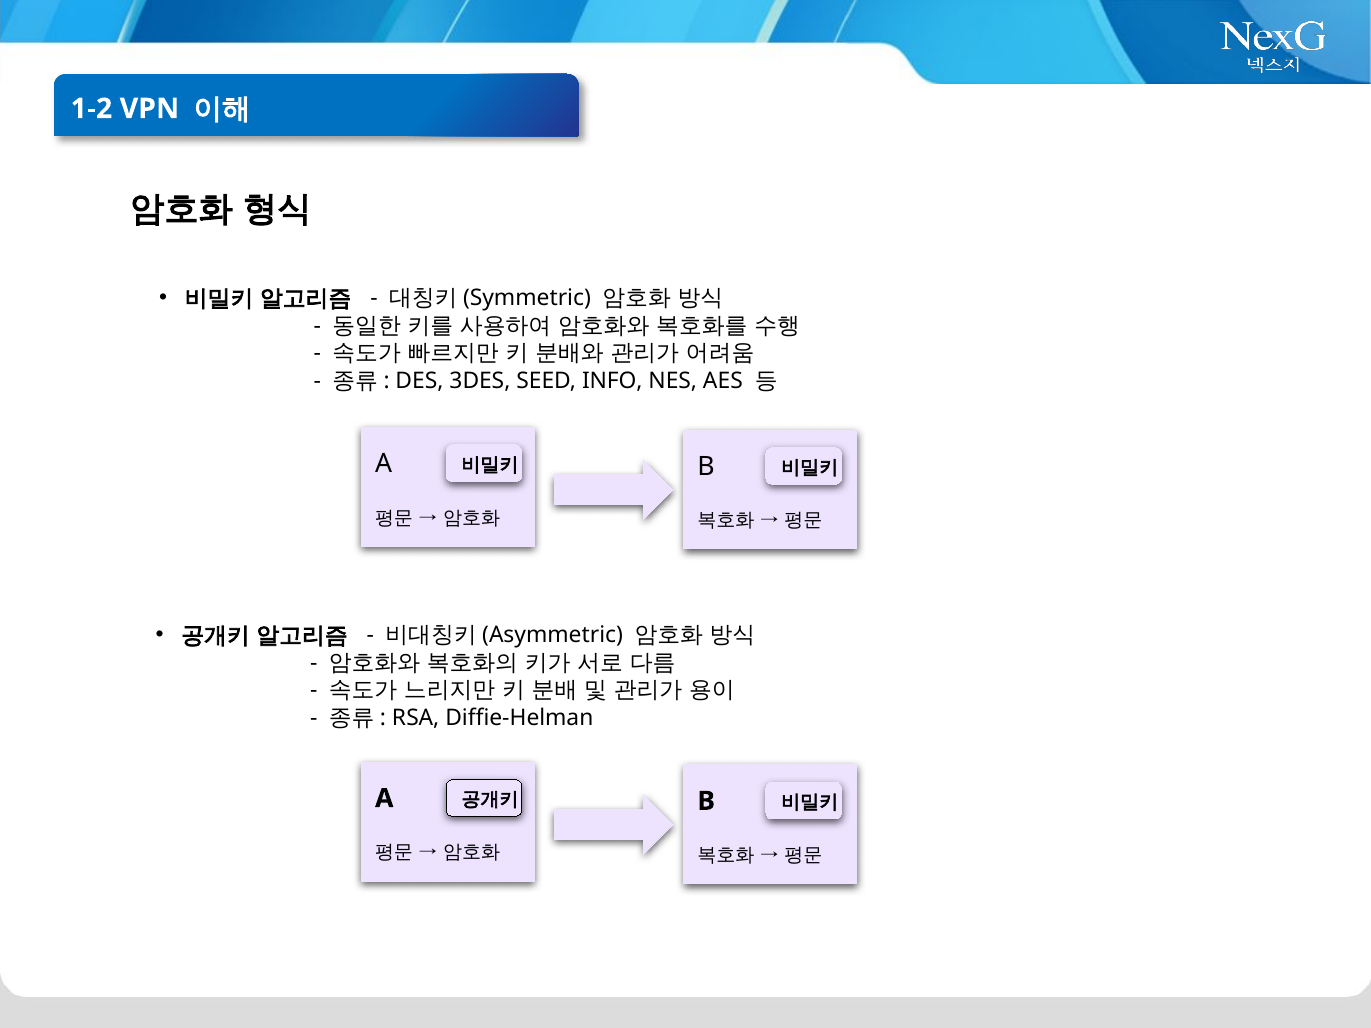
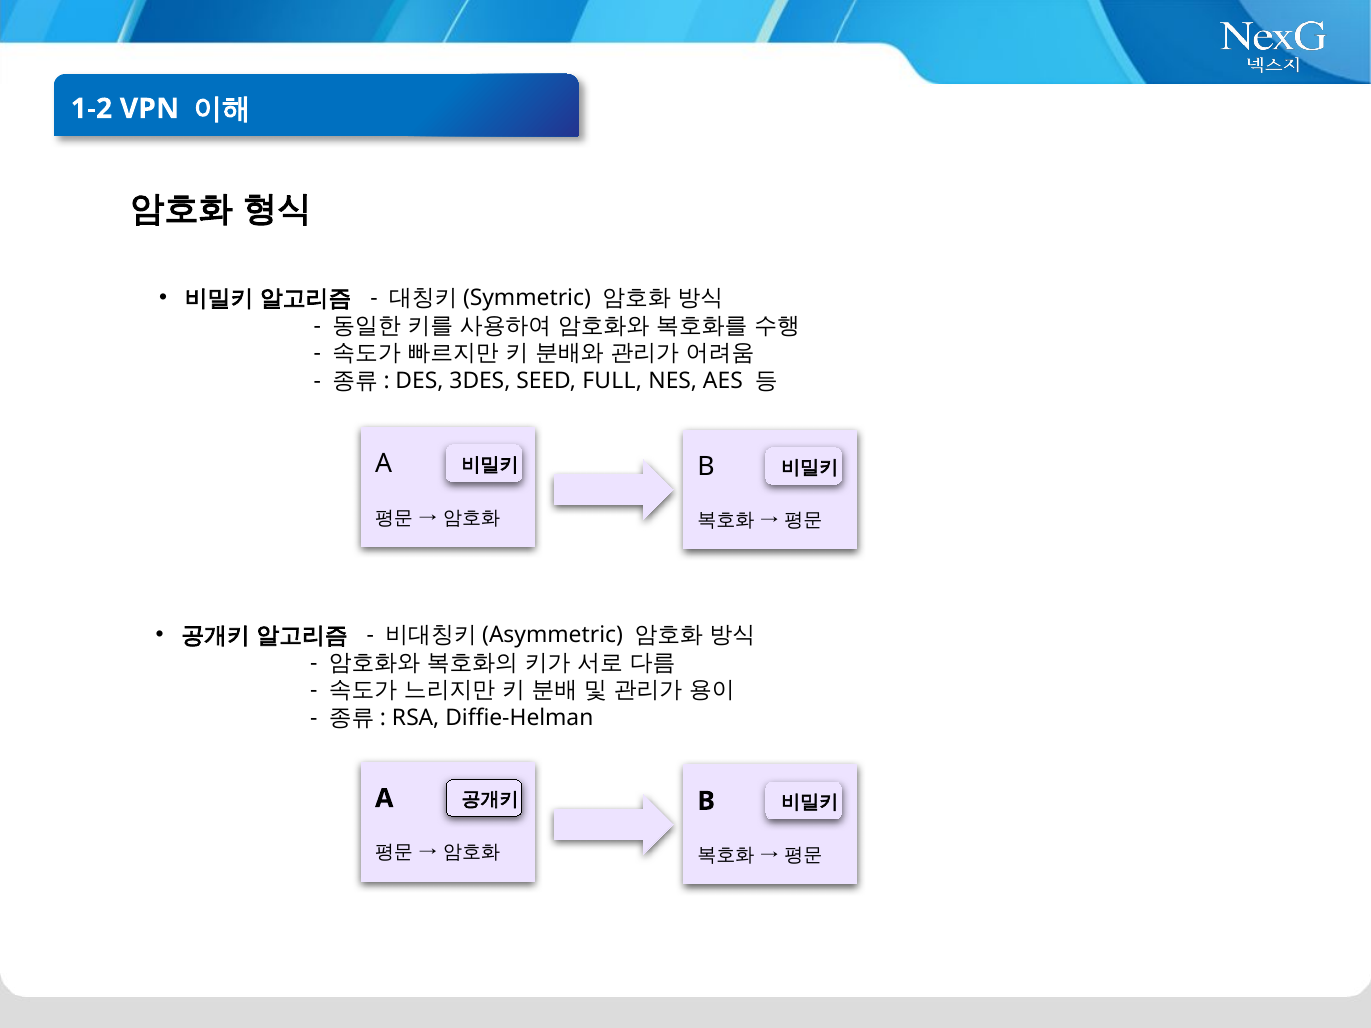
INFO: INFO -> FULL (612, 381)
